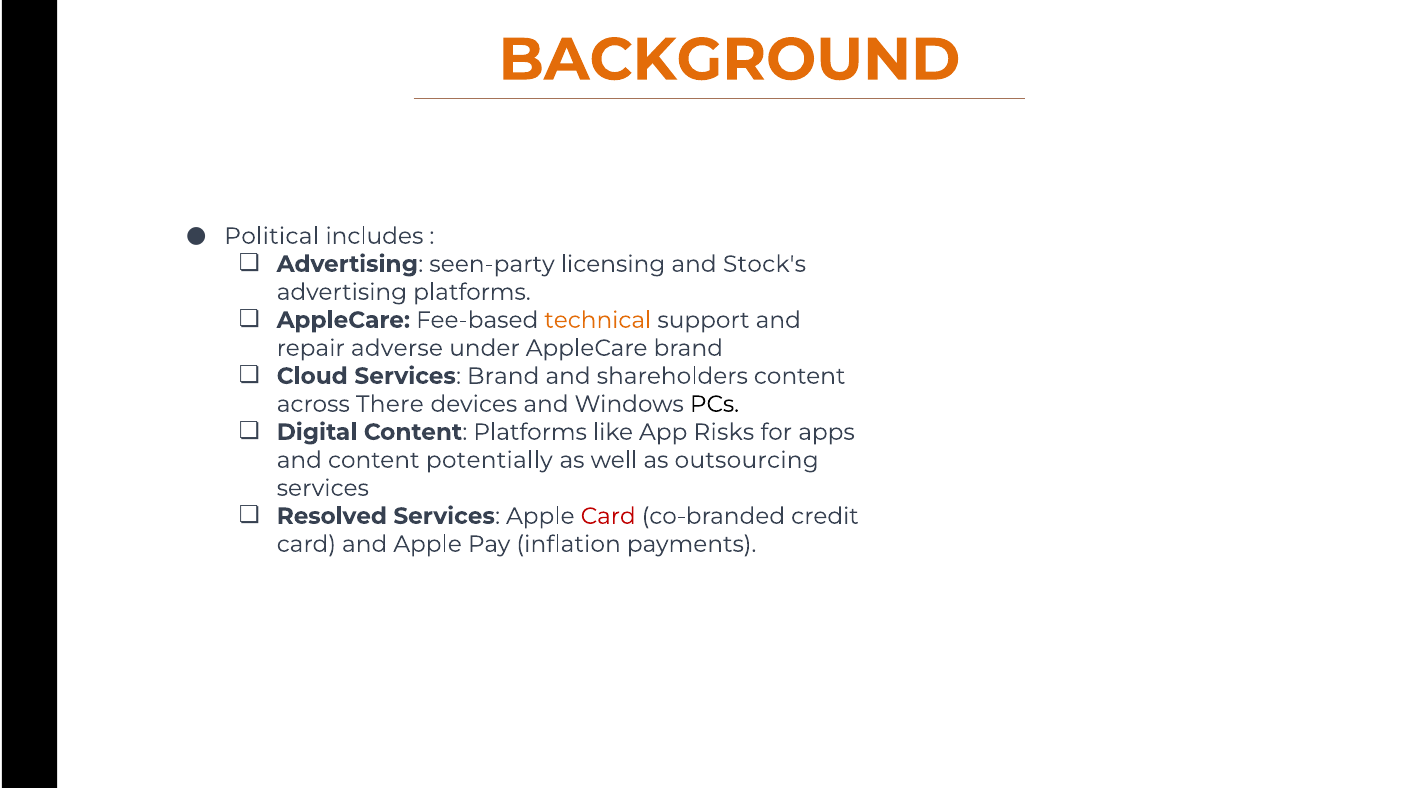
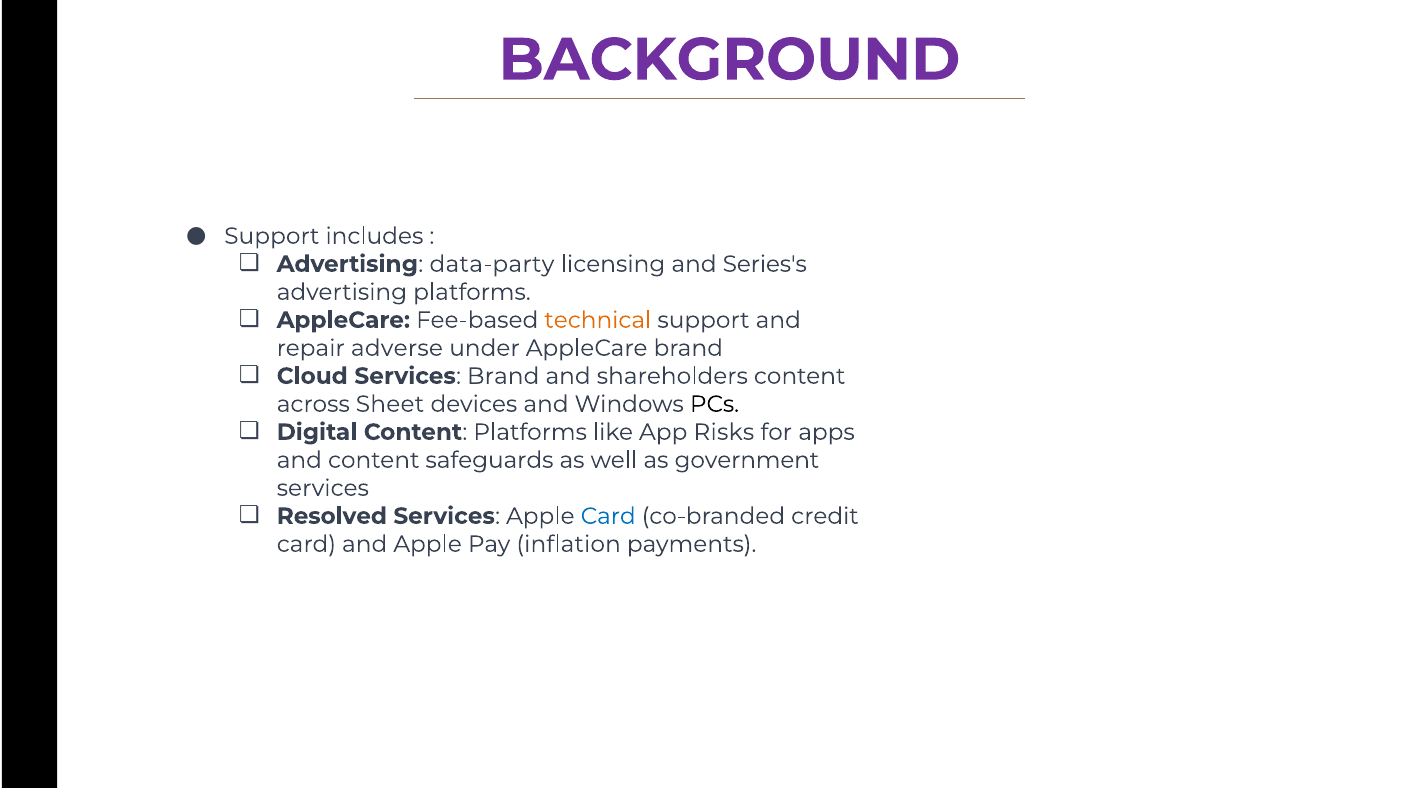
BACKGROUND colour: orange -> purple (729, 60)
Political: Political -> Support (272, 236)
seen-party: seen-party -> data-party (492, 264)
Stock's: Stock's -> Series's (765, 264)
There: There -> Sheet (390, 404)
potentially: potentially -> safeguards (489, 460)
outsourcing: outsourcing -> government (747, 460)
Card colour: red -> blue (608, 516)
